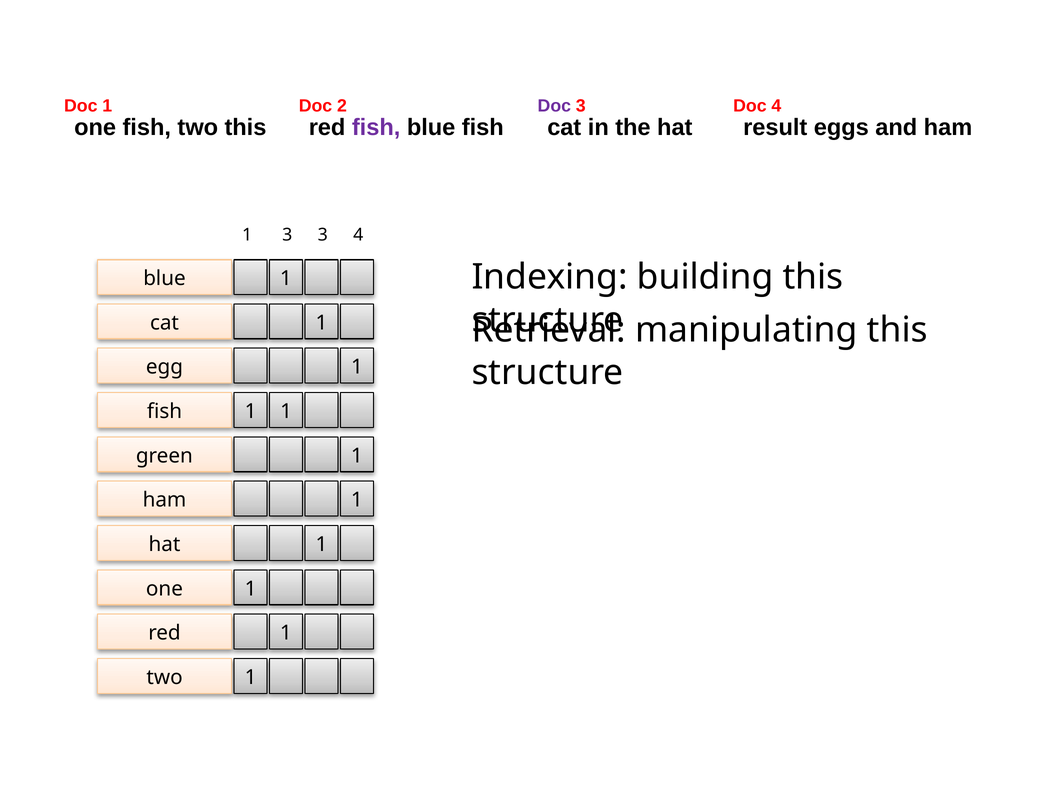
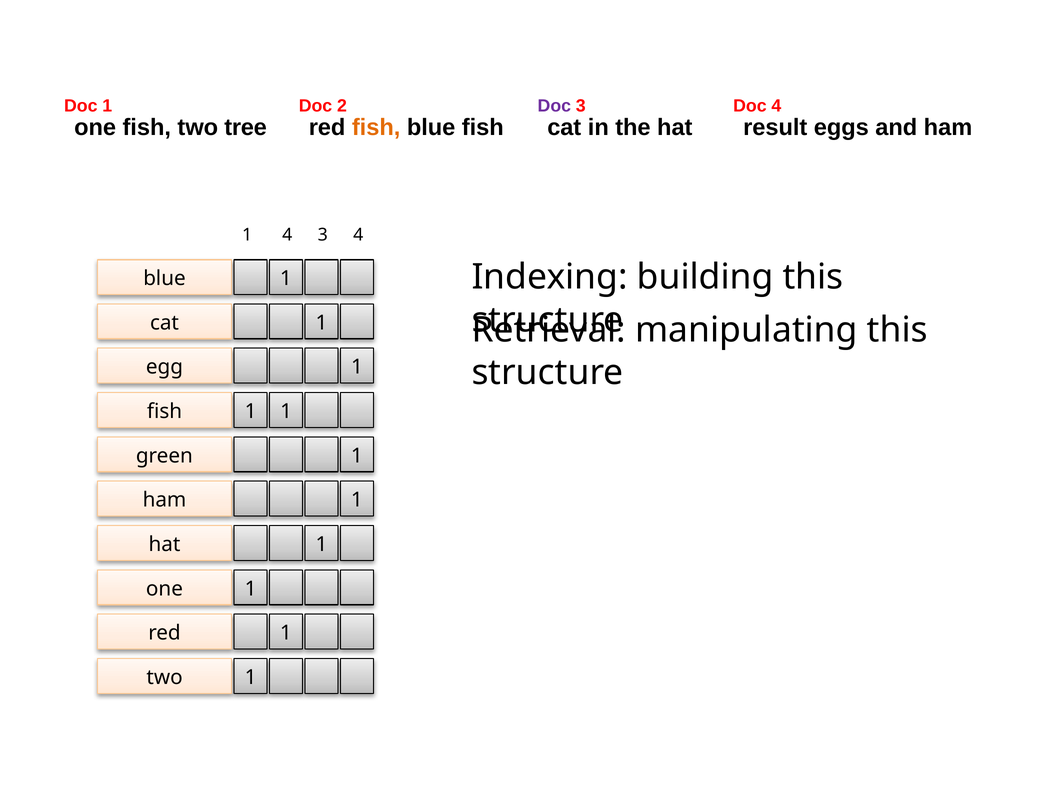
two this: this -> tree (246, 127)
fish colour: purple -> orange (376, 127)
3: 3 -> 4 (287, 235)
